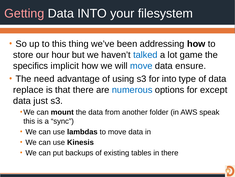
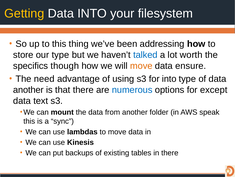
Getting colour: pink -> yellow (24, 13)
our hour: hour -> type (60, 55)
game: game -> worth (191, 55)
implicit: implicit -> though (65, 66)
move colour: blue -> orange (141, 66)
replace: replace -> another (28, 89)
just: just -> text (41, 100)
